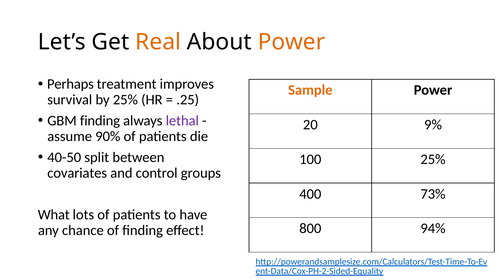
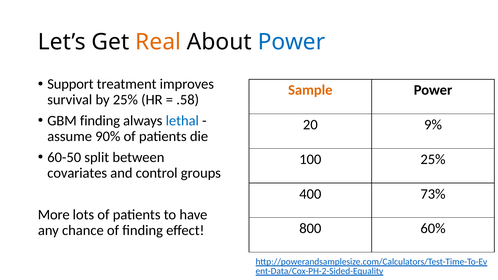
Power colour: orange -> blue (291, 42)
Perhaps: Perhaps -> Support (70, 84)
.25: .25 -> .58 (188, 100)
lethal colour: purple -> blue (182, 121)
40-50: 40-50 -> 60-50 (64, 157)
What: What -> More (54, 215)
94%: 94% -> 60% (433, 229)
